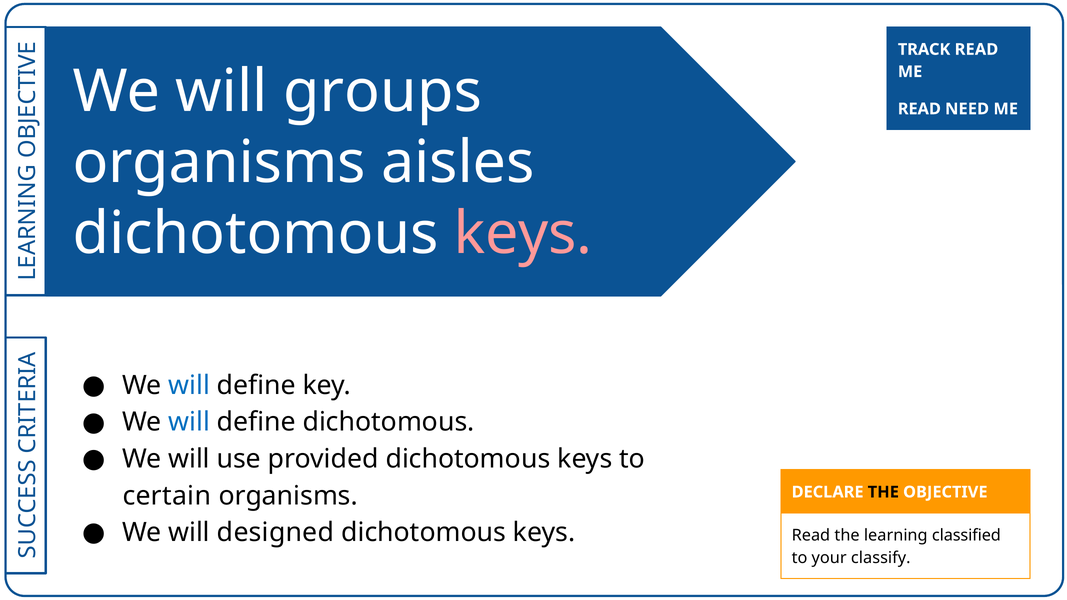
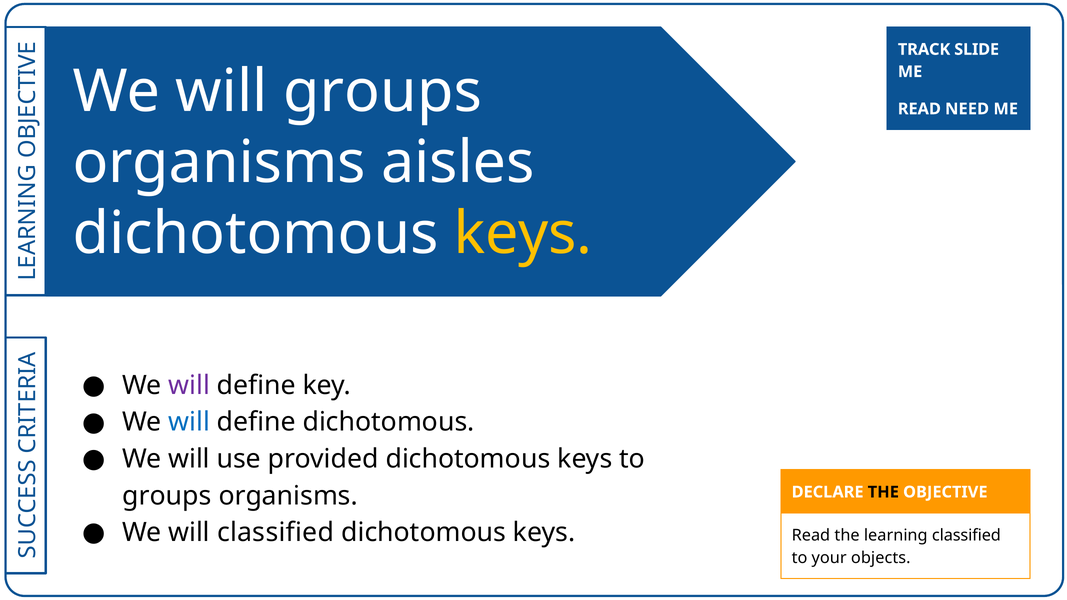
TRACK READ: READ -> SLIDE (977, 49)
keys colour: pink -> yellow (523, 234)
will colour: blue -> purple (189, 386)
certain: certain -> groups (167, 496)
will designed: designed -> classified (276, 533)
classify: classify -> objects (881, 558)
